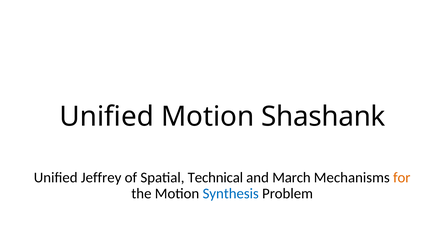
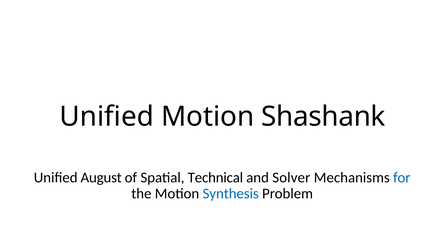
Jeffrey: Jeffrey -> August (101, 177)
March: March -> Solver (291, 177)
for colour: orange -> blue (402, 177)
